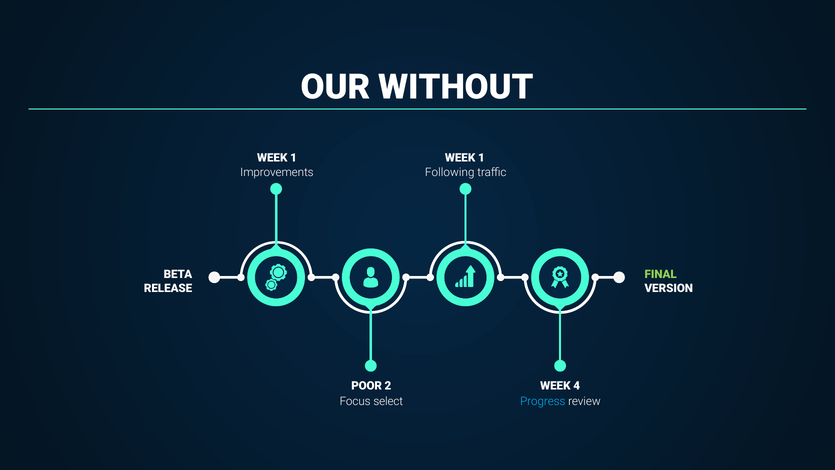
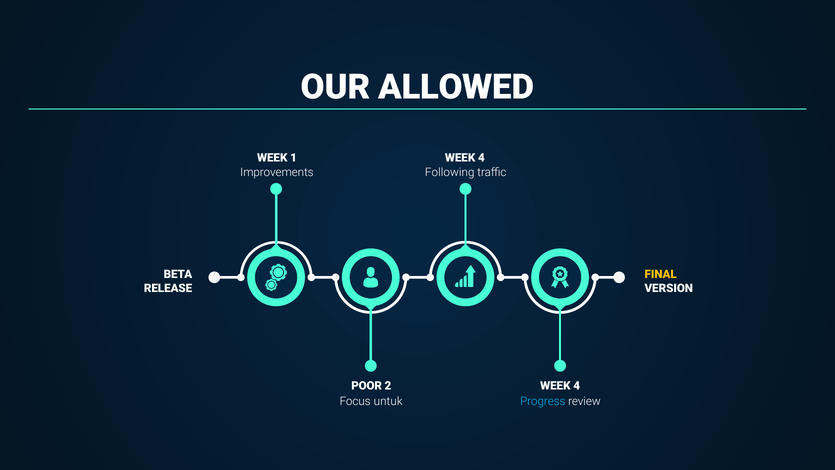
WITHOUT: WITHOUT -> ALLOWED (456, 87)
1: 1 -> 4 (481, 158)
FINAL colour: light green -> yellow (661, 274)
select: select -> untuk (388, 401)
